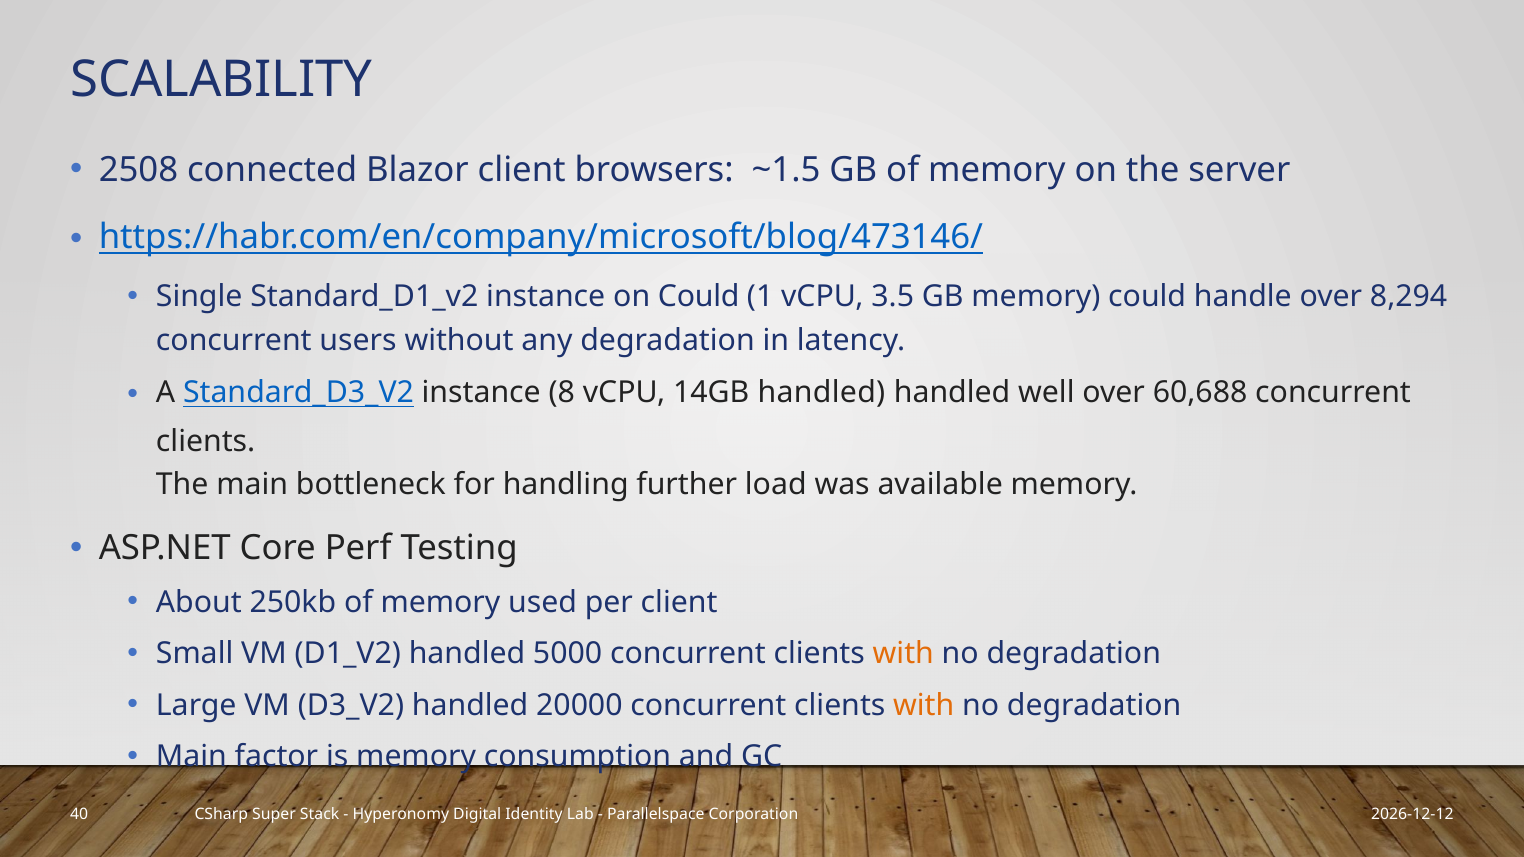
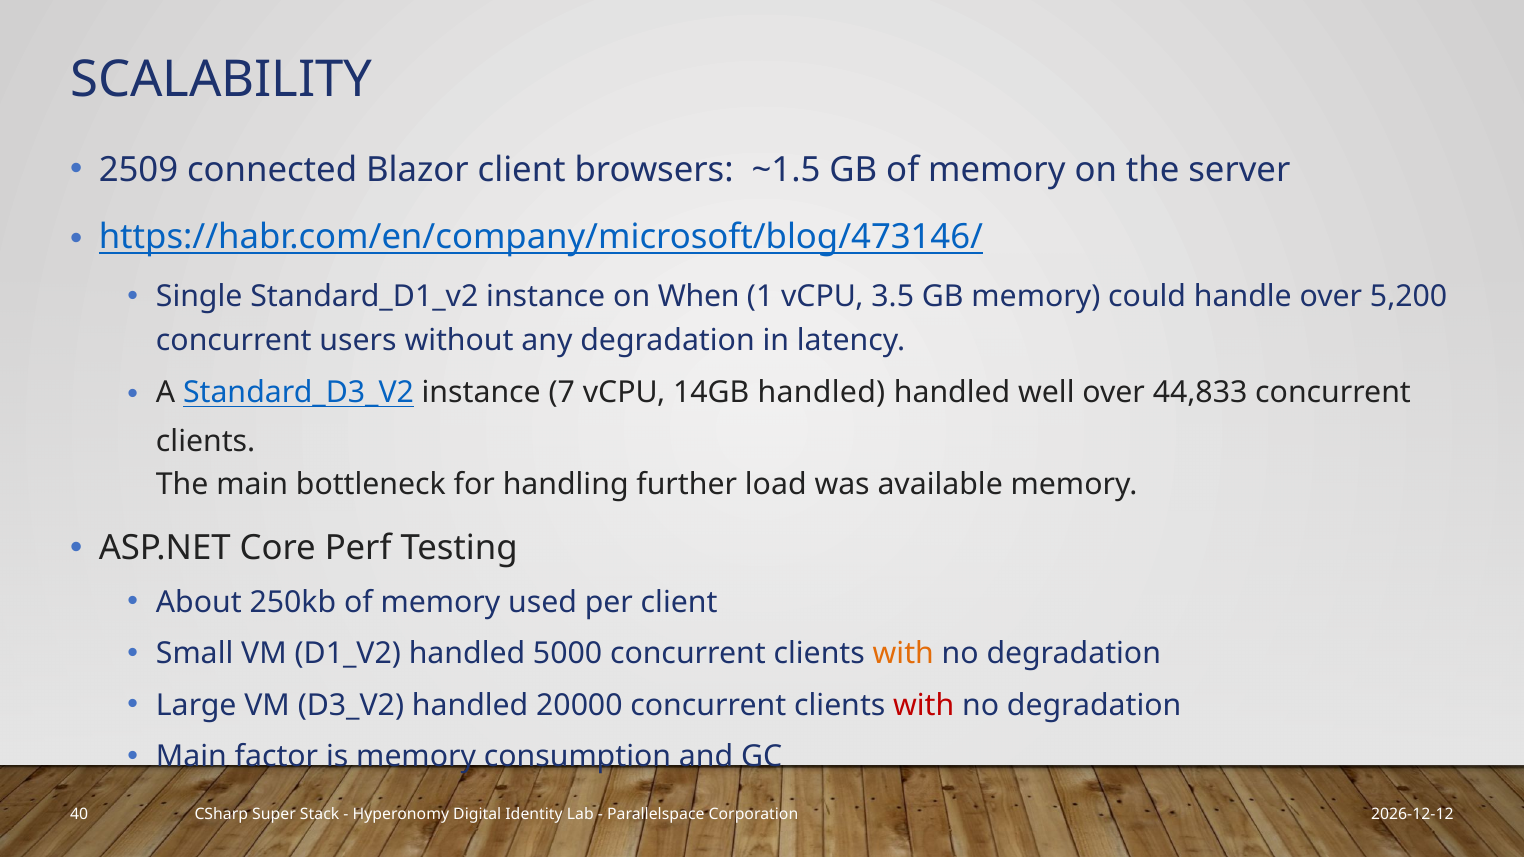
2508: 2508 -> 2509 (138, 170)
on Could: Could -> When (699, 297)
8,294: 8,294 -> 5,200 (1409, 297)
8: 8 -> 7 (562, 393)
60,688: 60,688 -> 44,833 (1200, 393)
with colour: orange -> red (924, 705)
